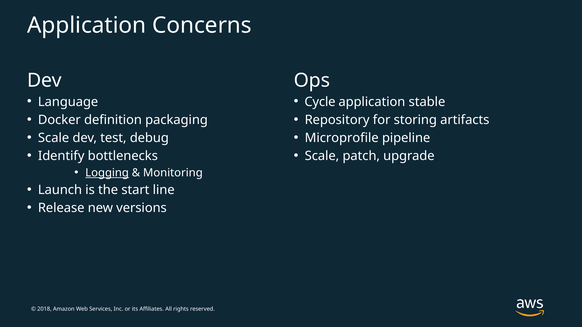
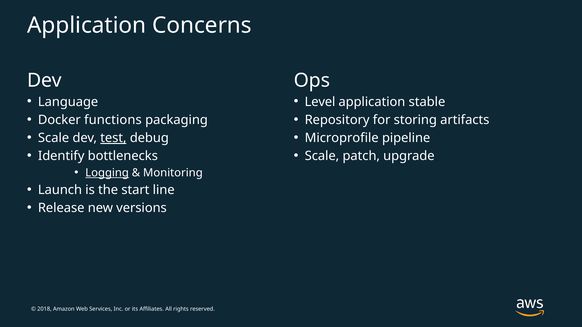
Cycle: Cycle -> Level (320, 102)
definition: definition -> functions (113, 120)
test underline: none -> present (113, 138)
